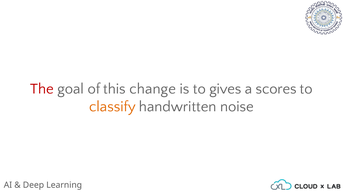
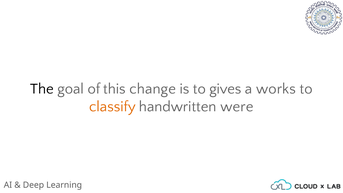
The colour: red -> black (42, 89)
scores: scores -> works (276, 89)
noise: noise -> were (237, 106)
